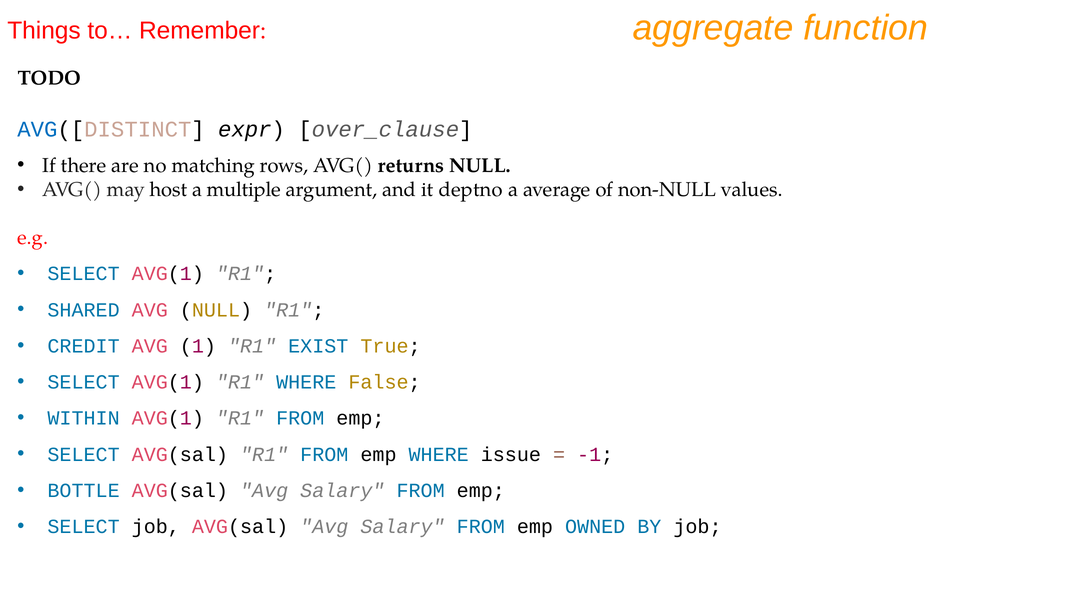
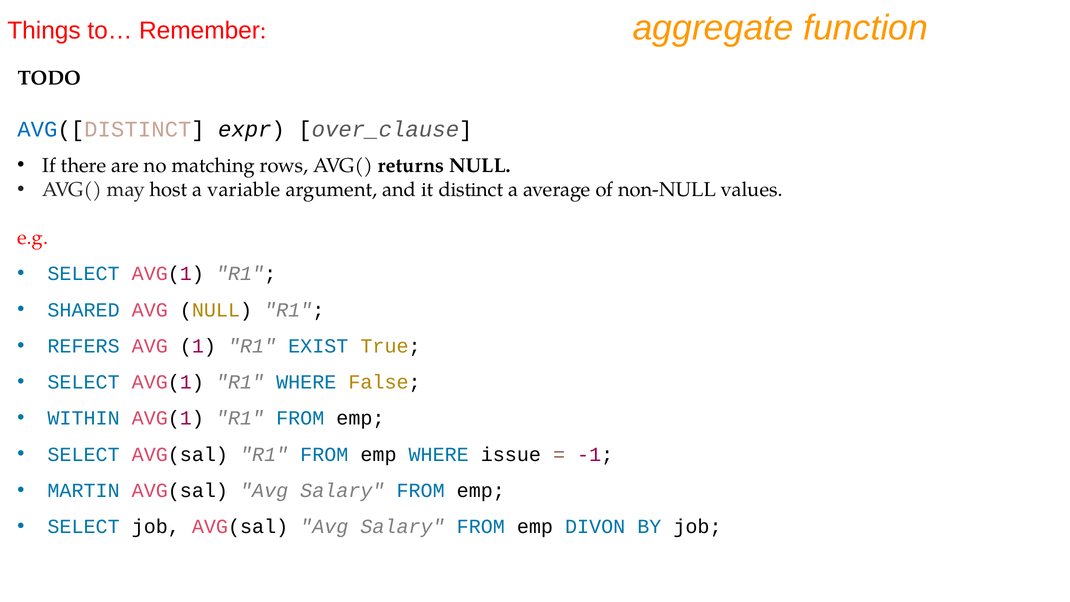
multiple: multiple -> variable (244, 189)
deptno: deptno -> distinct (471, 189)
CREDIT: CREDIT -> REFERS (84, 346)
BOTTLE: BOTTLE -> MARTIN (84, 490)
OWNED: OWNED -> DIVON (595, 527)
